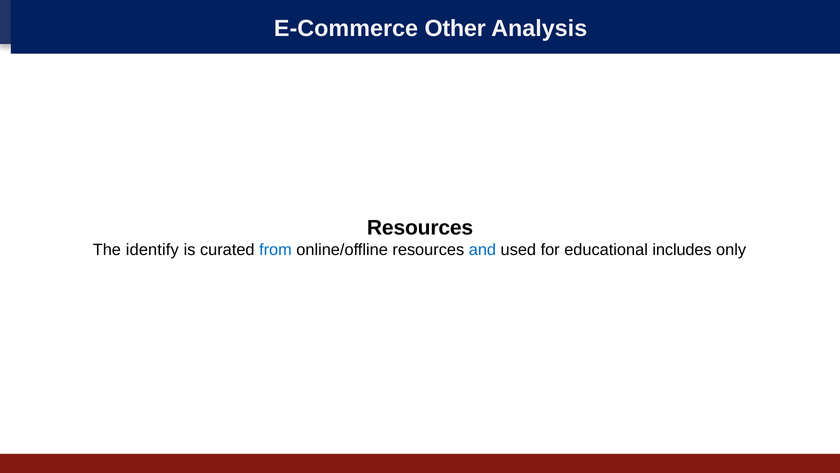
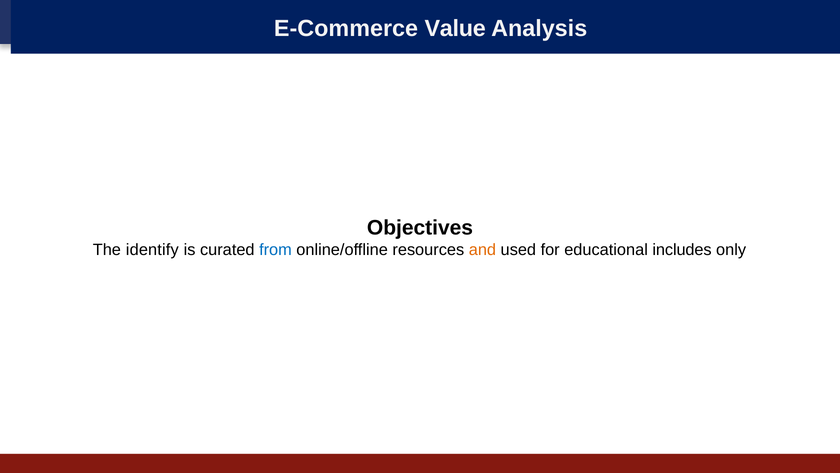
Other: Other -> Value (455, 28)
Resources: Resources -> Objectives (420, 228)
and colour: blue -> orange (482, 250)
